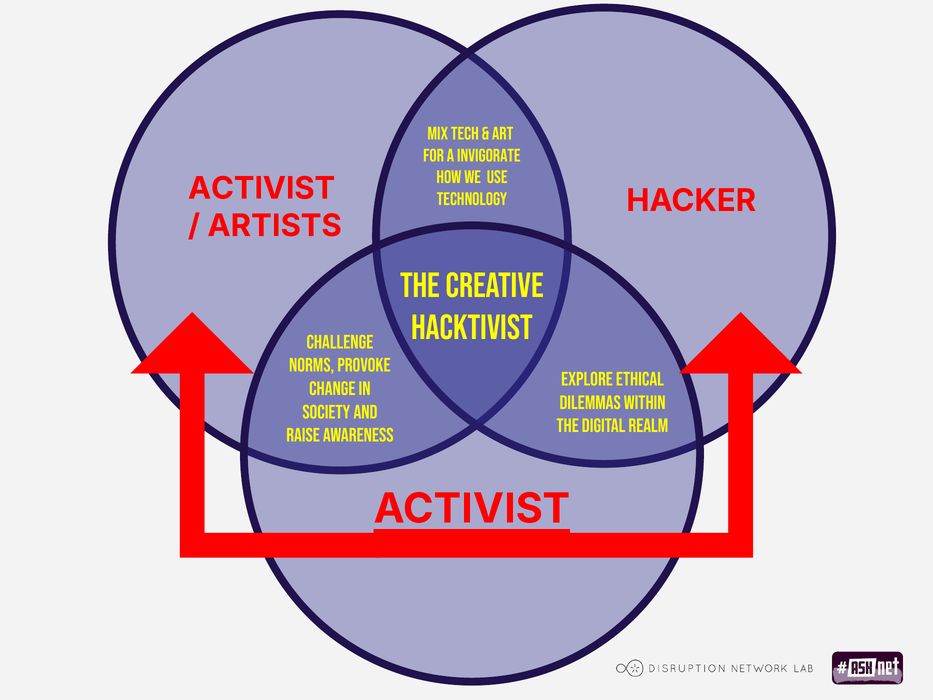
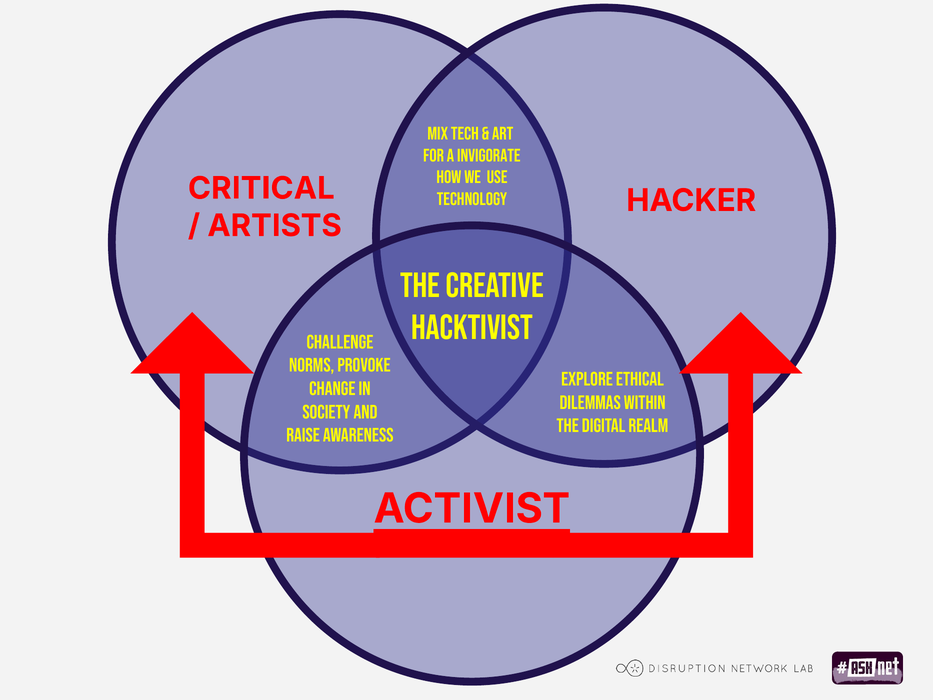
ACTIVIST: ACTIVIST -> CRITICAL (261, 188)
